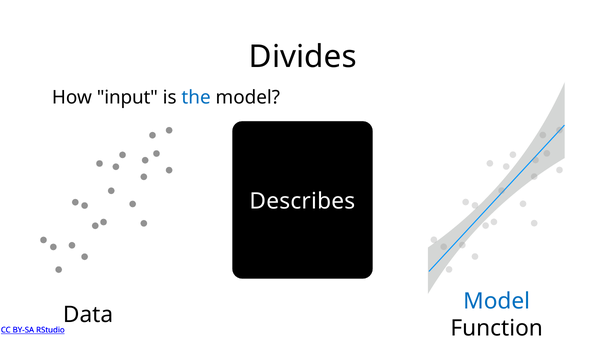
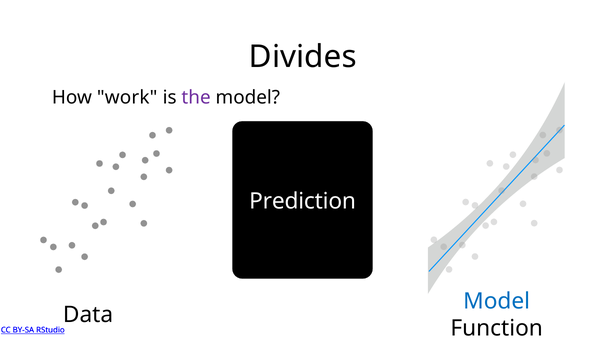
input: input -> work (127, 98)
the colour: blue -> purple (196, 98)
Describes: Describes -> Prediction (303, 202)
